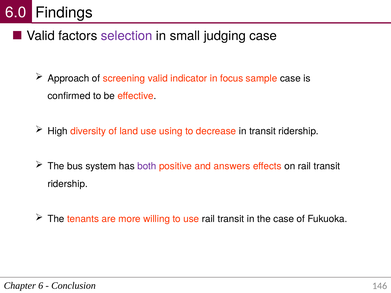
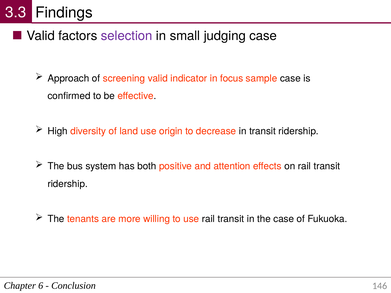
6.0: 6.0 -> 3.3 (16, 12)
using: using -> origin (171, 131)
both colour: purple -> black (147, 166)
answers: answers -> attention (232, 166)
